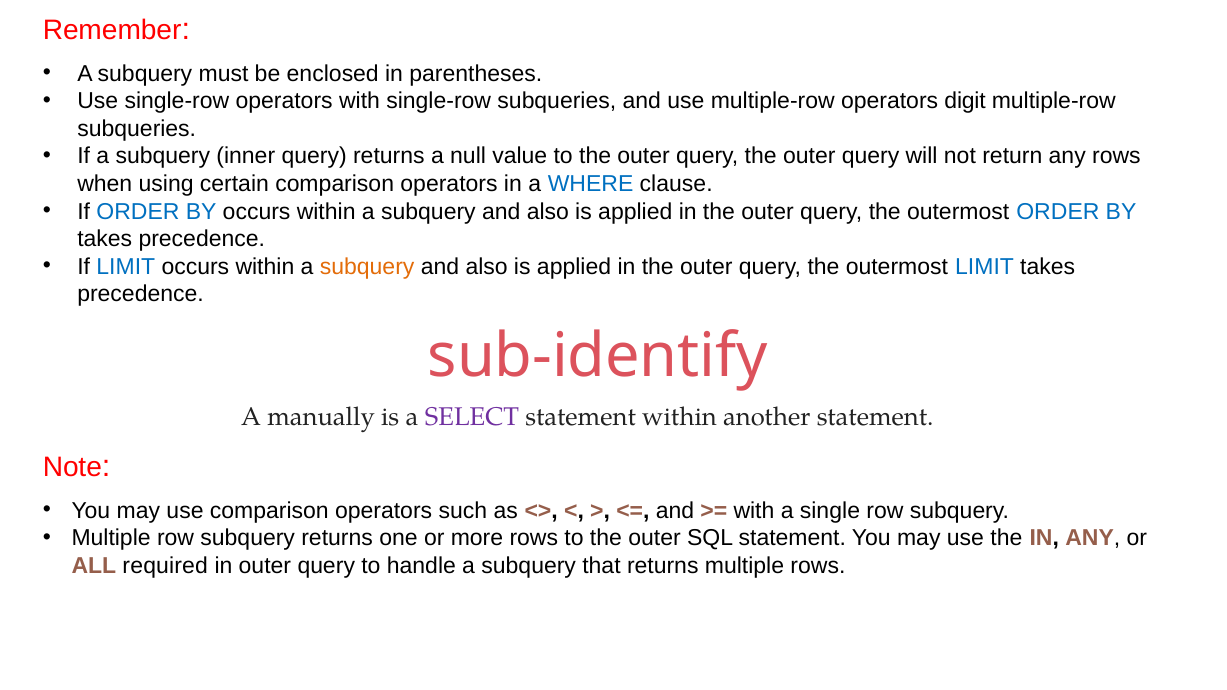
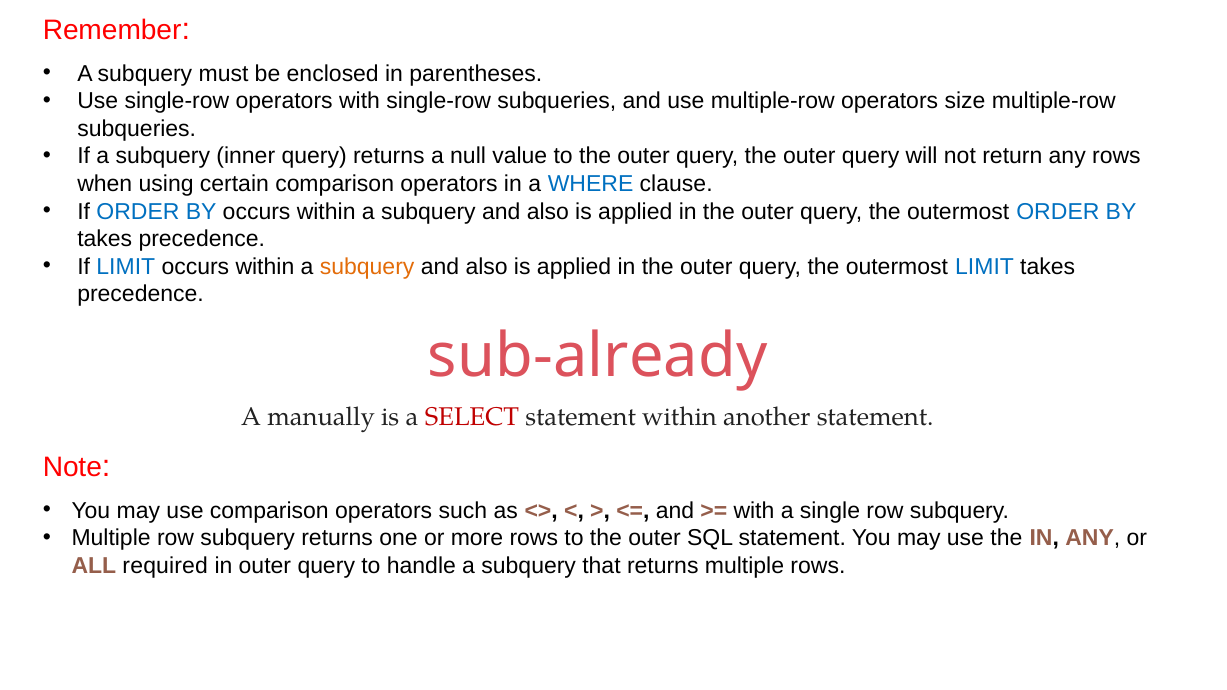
digit: digit -> size (965, 101)
sub-identify: sub-identify -> sub-already (598, 356)
SELECT colour: purple -> red (472, 417)
